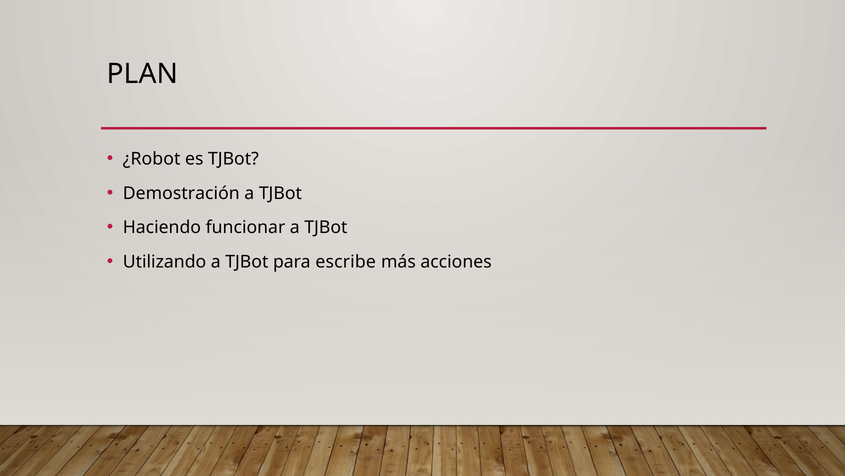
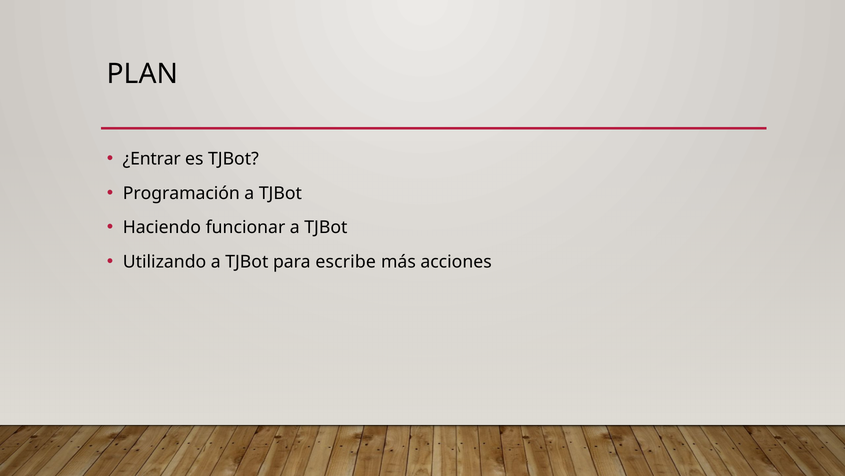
¿Robot: ¿Robot -> ¿Entrar (152, 159)
Demostración: Demostración -> Programación (181, 193)
